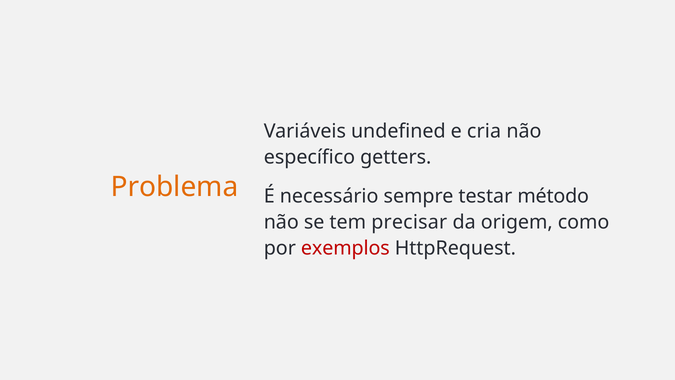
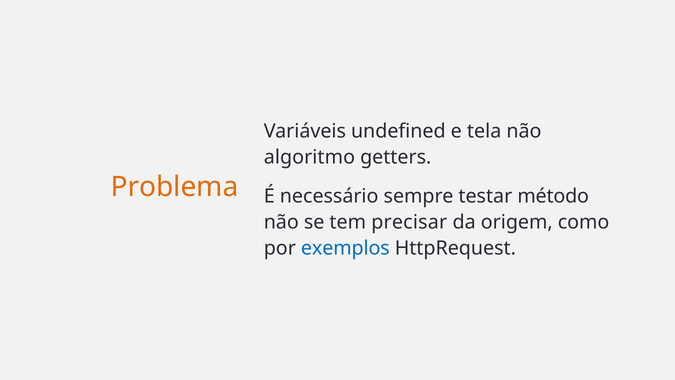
cria: cria -> tela (484, 131)
específico: específico -> algoritmo (309, 157)
exemplos colour: red -> blue (345, 248)
